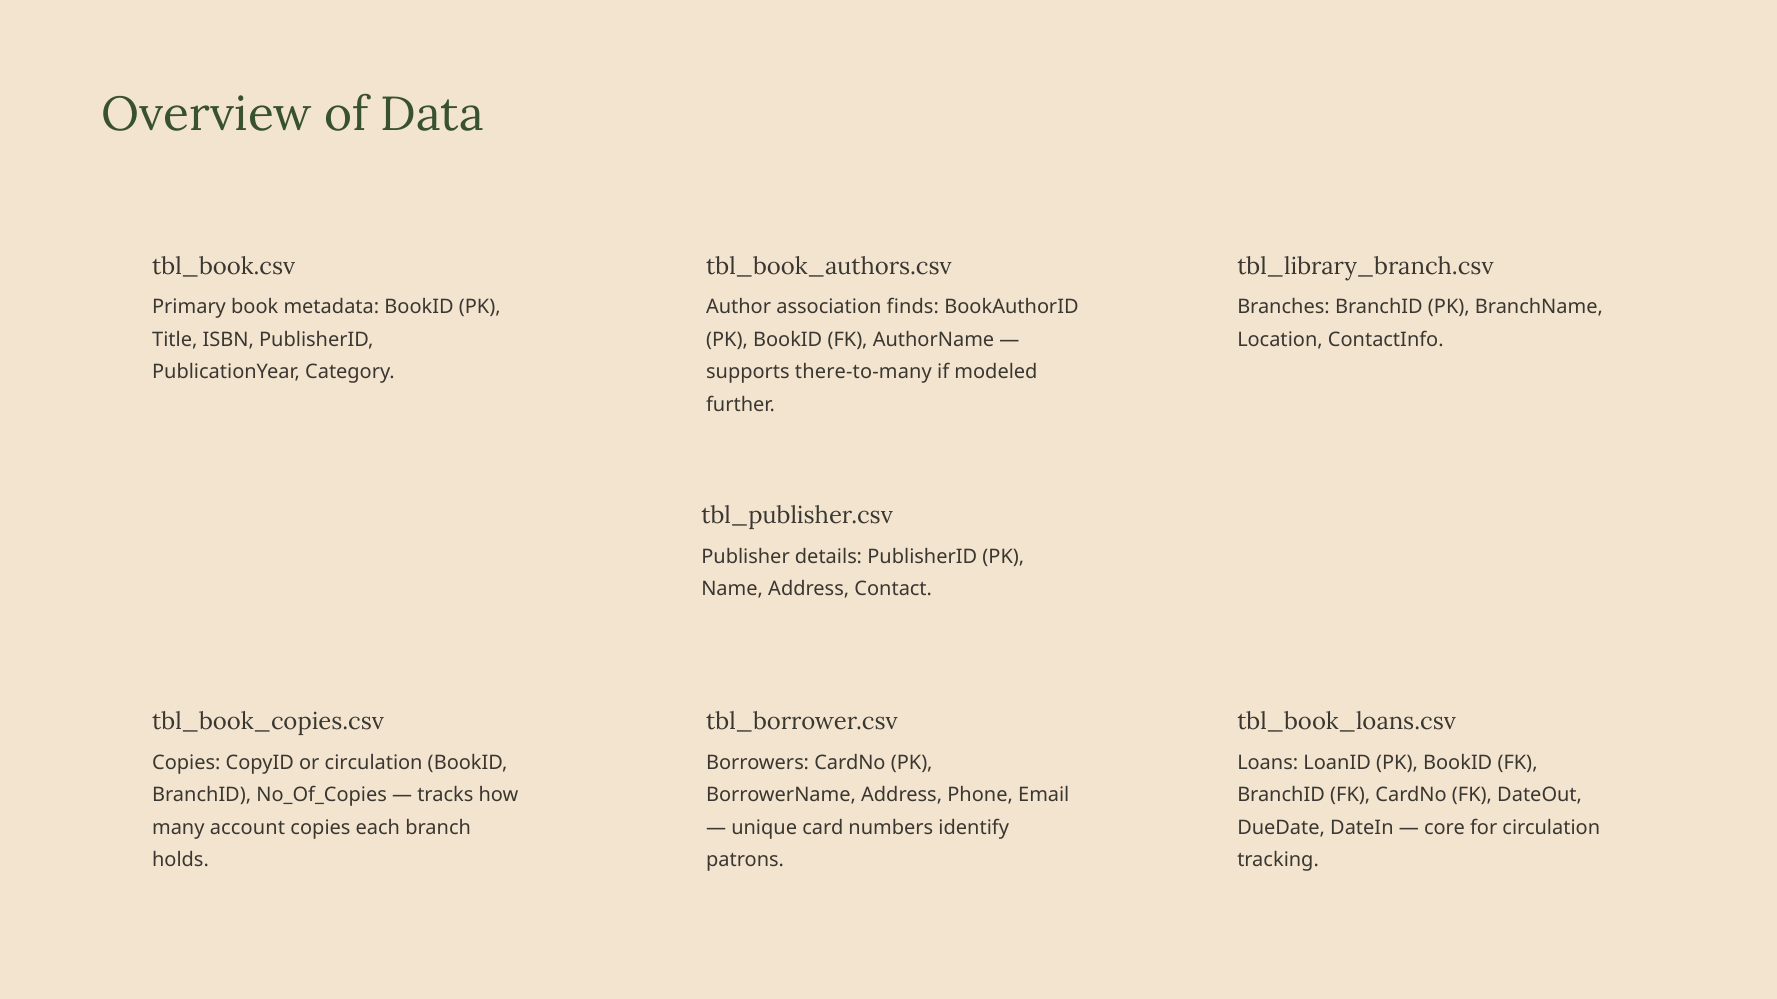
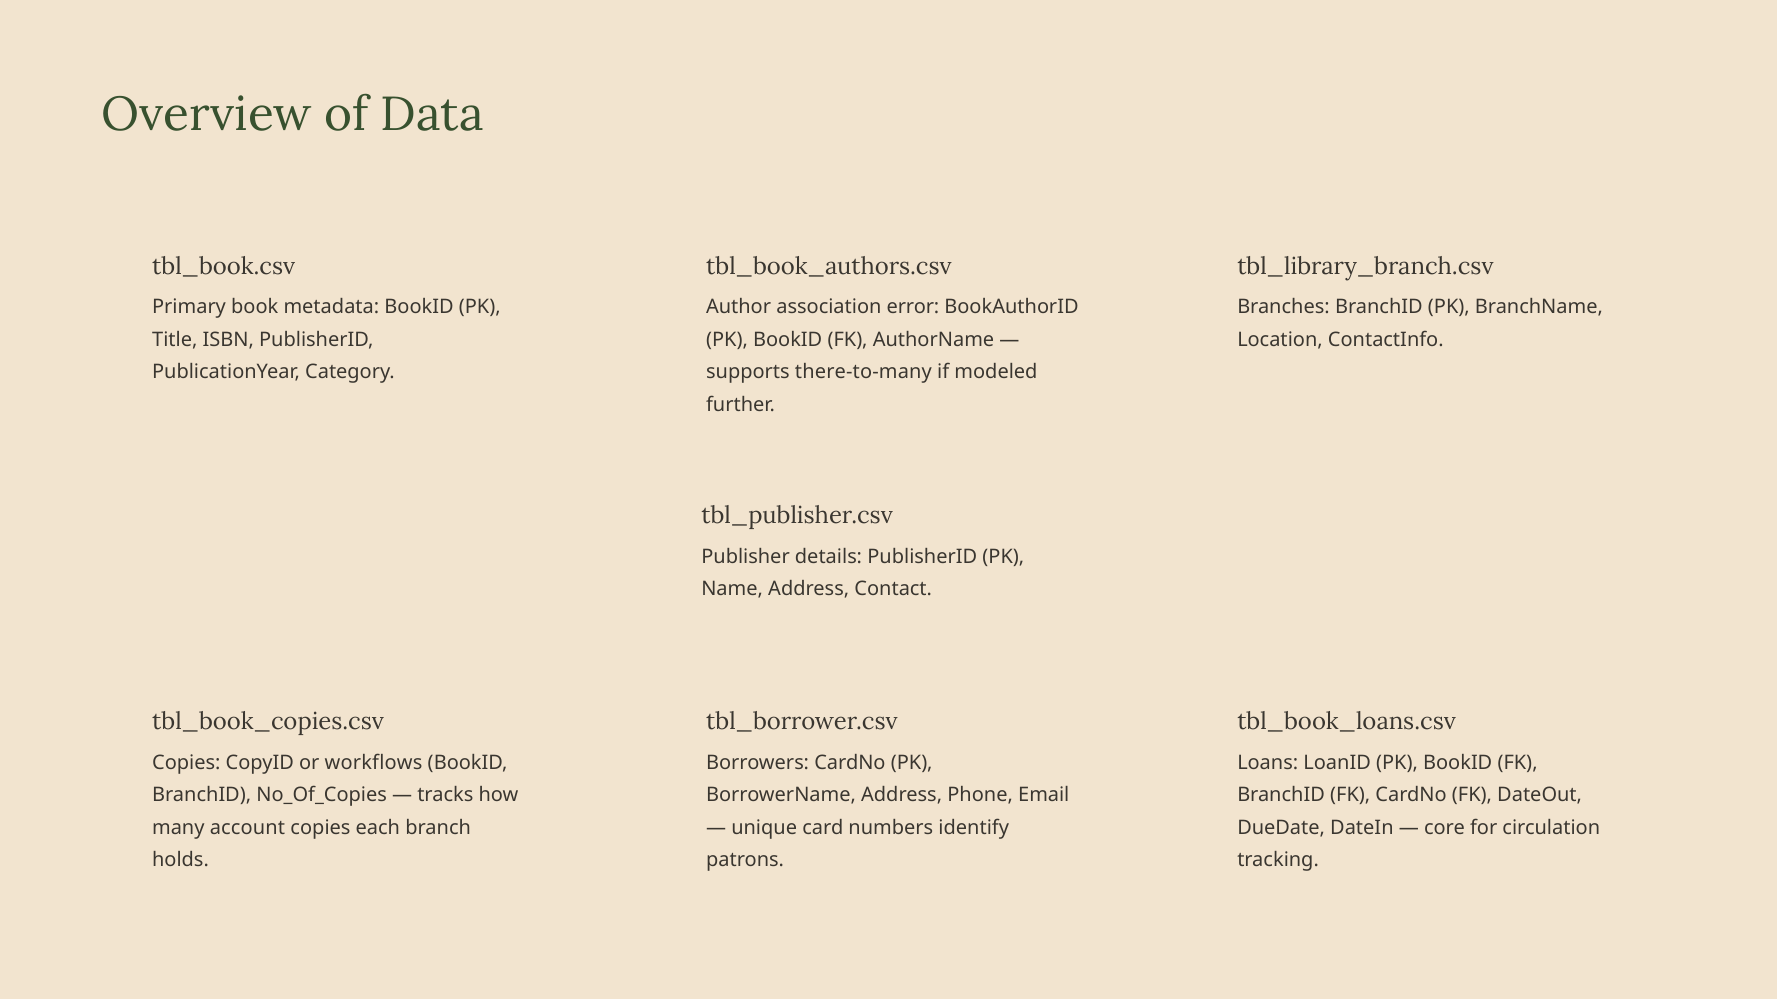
finds: finds -> error (913, 307)
or circulation: circulation -> workflows (374, 763)
